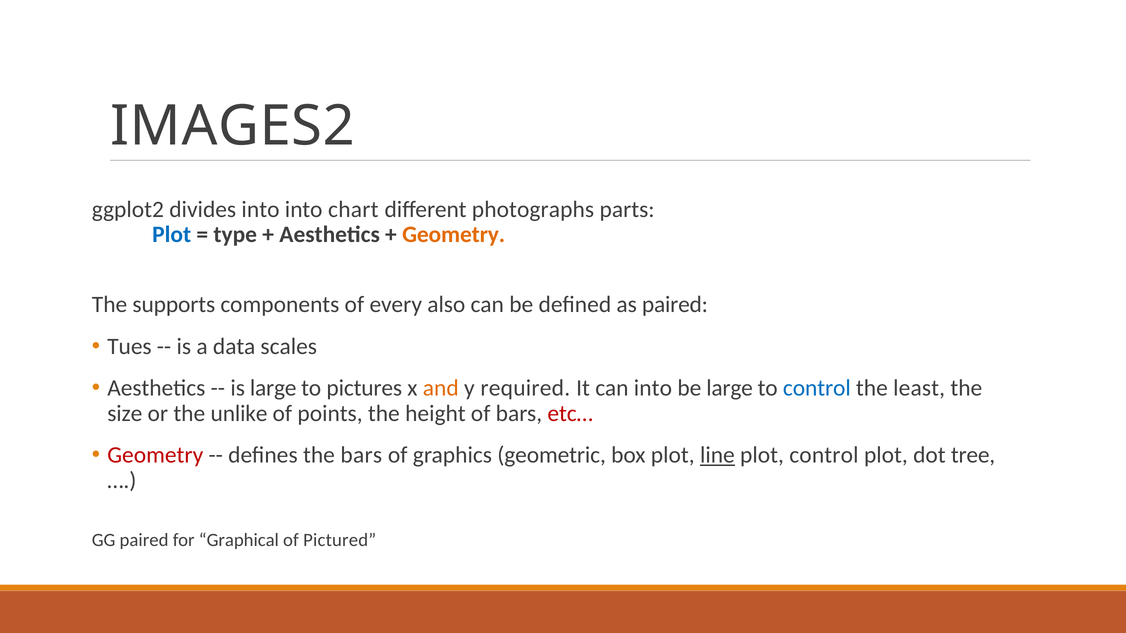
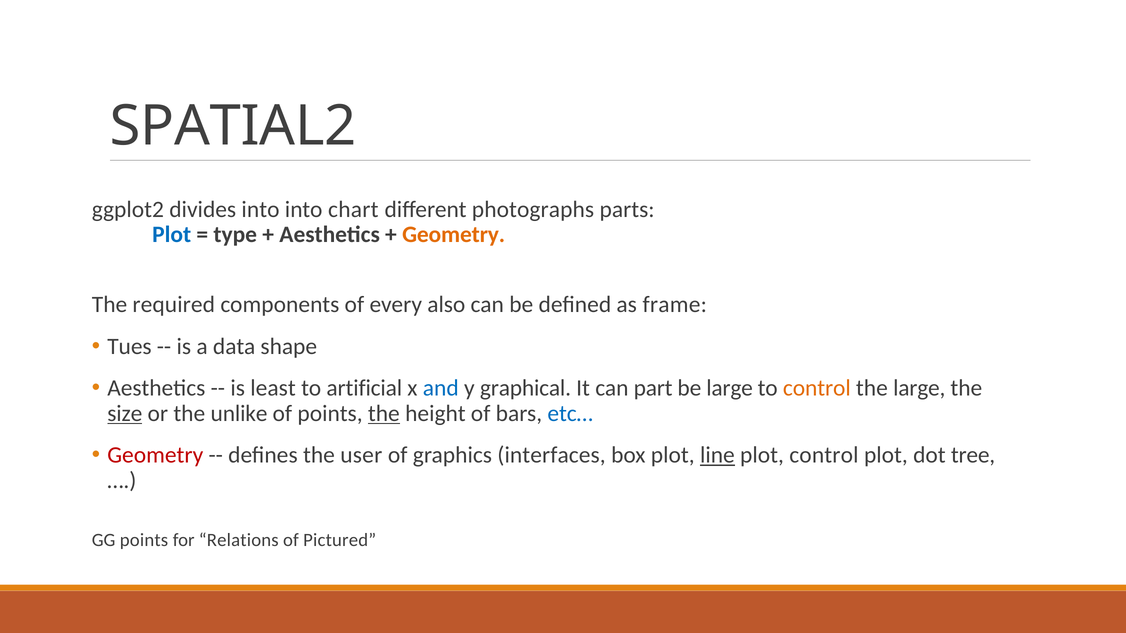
IMAGES2: IMAGES2 -> SPATIAL2 (233, 126)
supports: supports -> required (174, 305)
as paired: paired -> frame (675, 305)
scales: scales -> shape (289, 347)
is large: large -> least (273, 388)
pictures: pictures -> artificial (364, 388)
and colour: orange -> blue (441, 388)
required: required -> graphical (526, 388)
can into: into -> part (653, 388)
control colour: blue -> orange (817, 388)
the least: least -> large (919, 388)
size underline: none -> present (125, 414)
the underline: none -> present (384, 414)
etc… colour: red -> blue (570, 414)
the bars: bars -> user (361, 455)
geometric: geometric -> interfaces (551, 455)
GG paired: paired -> points (144, 540)
Graphical: Graphical -> Relations (239, 540)
